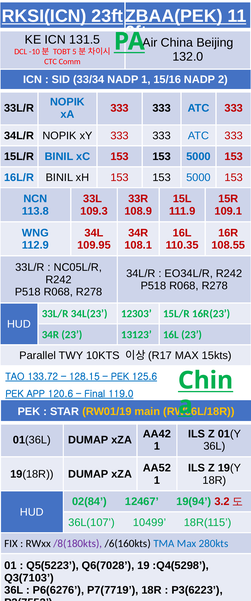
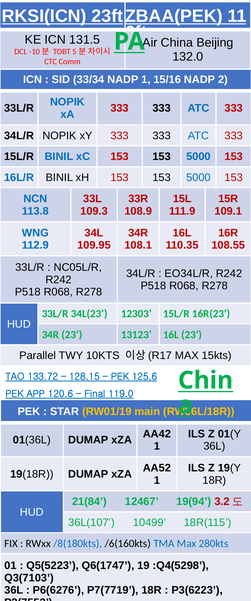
02(84: 02(84 -> 21(84 (89, 501)
/8(180kts colour: purple -> blue (78, 543)
Q6(7028: Q6(7028 -> Q6(1747 (108, 565)
